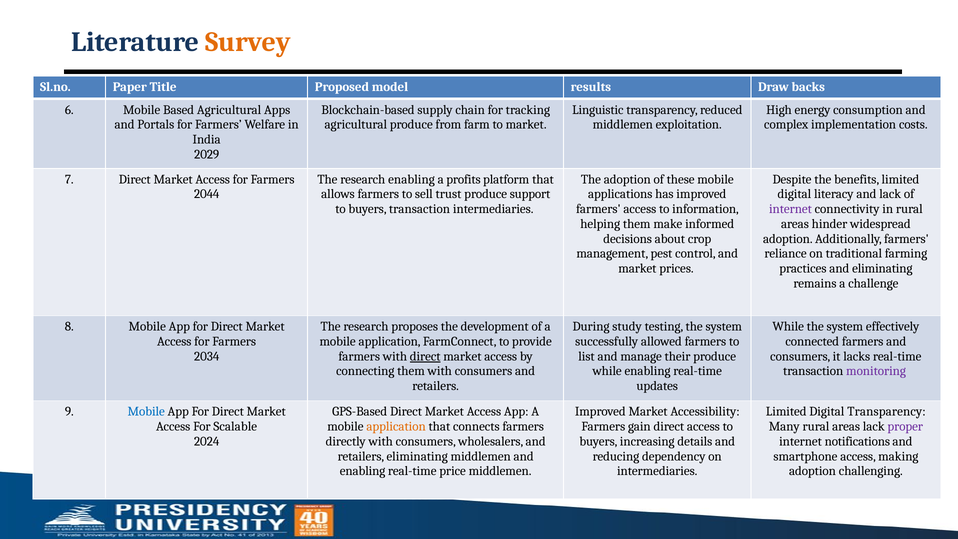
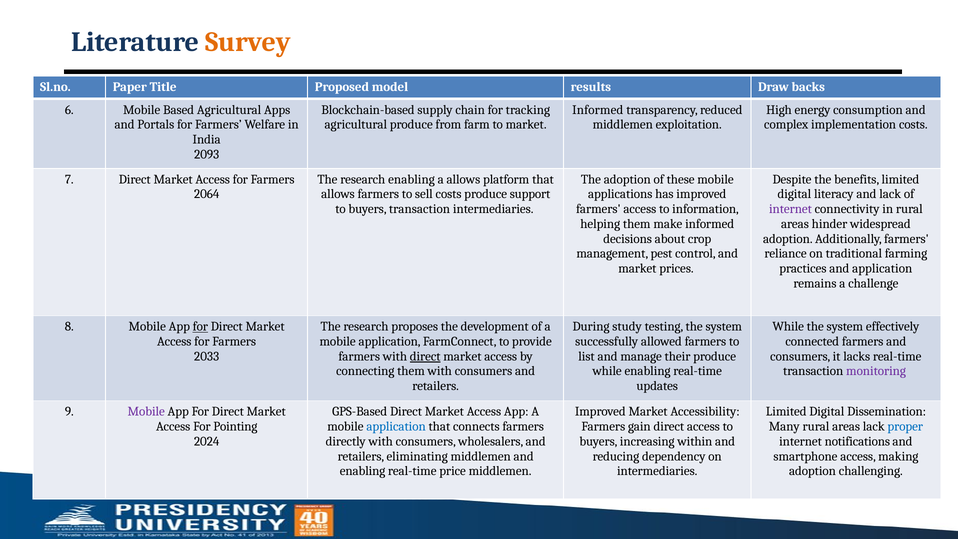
Linguistic: Linguistic -> Informed (598, 110)
2029: 2029 -> 2093 (207, 154)
a profits: profits -> allows (463, 179)
2044: 2044 -> 2064 (207, 194)
sell trust: trust -> costs (449, 194)
and eliminating: eliminating -> application (882, 268)
for underline: none -> present (200, 327)
2034: 2034 -> 2033 (207, 356)
Mobile colour: blue -> purple (146, 412)
Digital Transparency: Transparency -> Dissemination (887, 412)
Scalable: Scalable -> Pointing (235, 426)
application colour: orange -> blue (396, 426)
proper colour: purple -> blue (905, 426)
details: details -> within (695, 441)
